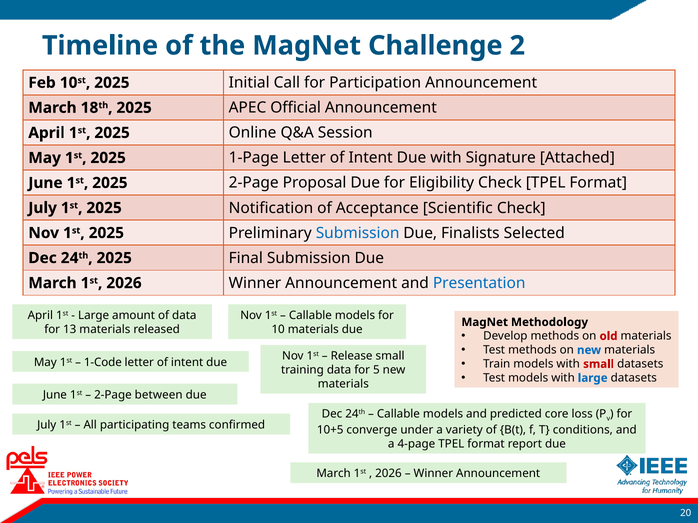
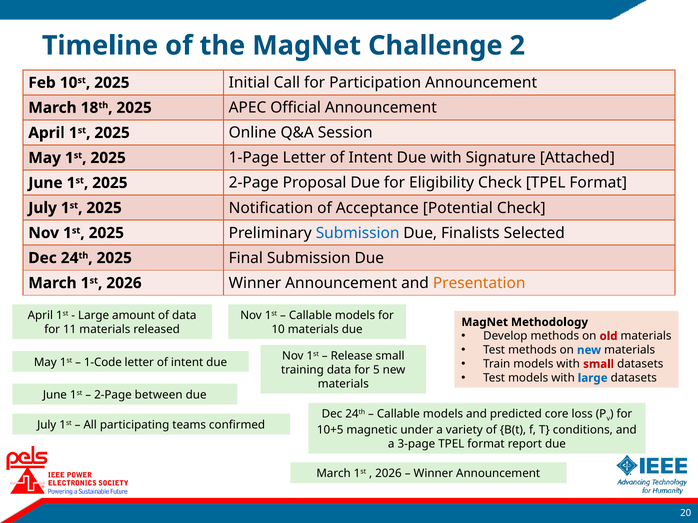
Scientific: Scientific -> Potential (458, 208)
Presentation colour: blue -> orange (479, 283)
13: 13 -> 11 (70, 330)
converge: converge -> magnetic (372, 430)
4-page: 4-page -> 3-page (416, 444)
